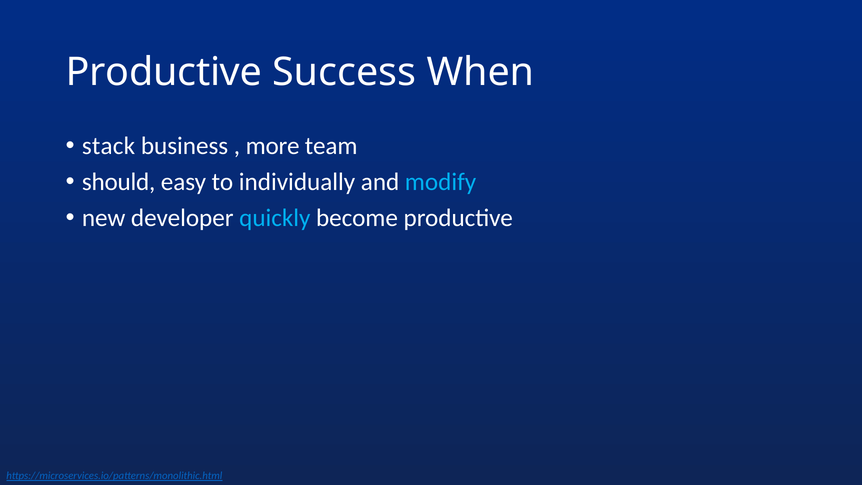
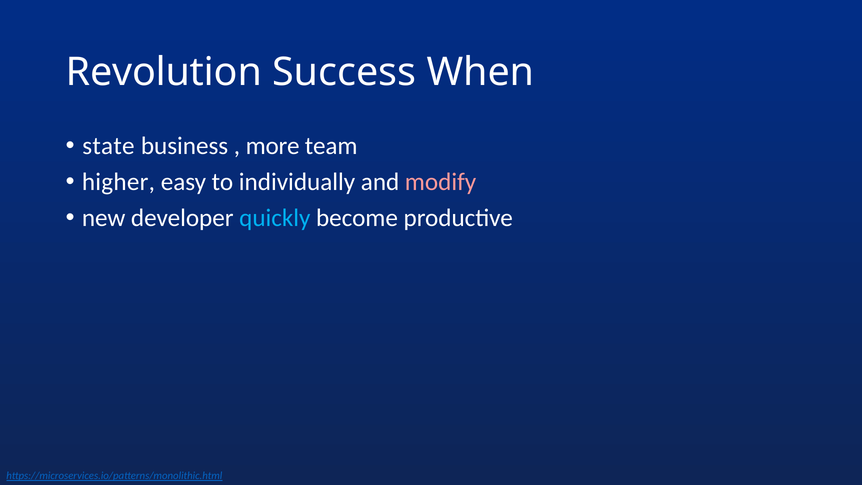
Productive: Productive -> Revolution (164, 72)
stack: stack -> state (108, 146)
should: should -> higher (118, 182)
modify colour: light blue -> pink (441, 182)
